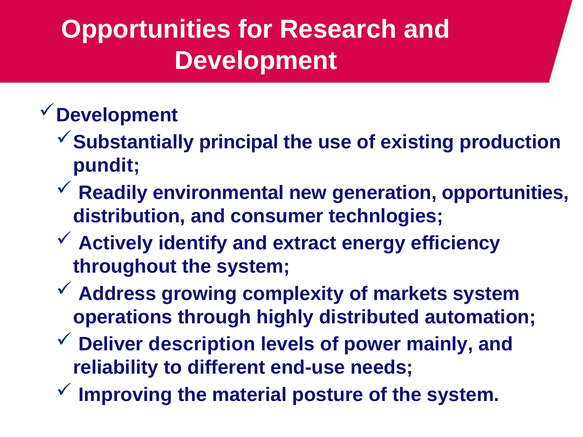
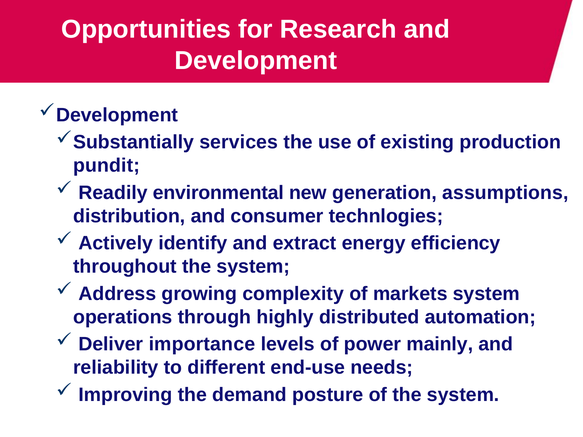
principal: principal -> services (239, 142)
generation opportunities: opportunities -> assumptions (505, 193)
description: description -> importance (202, 344)
material: material -> demand (249, 395)
